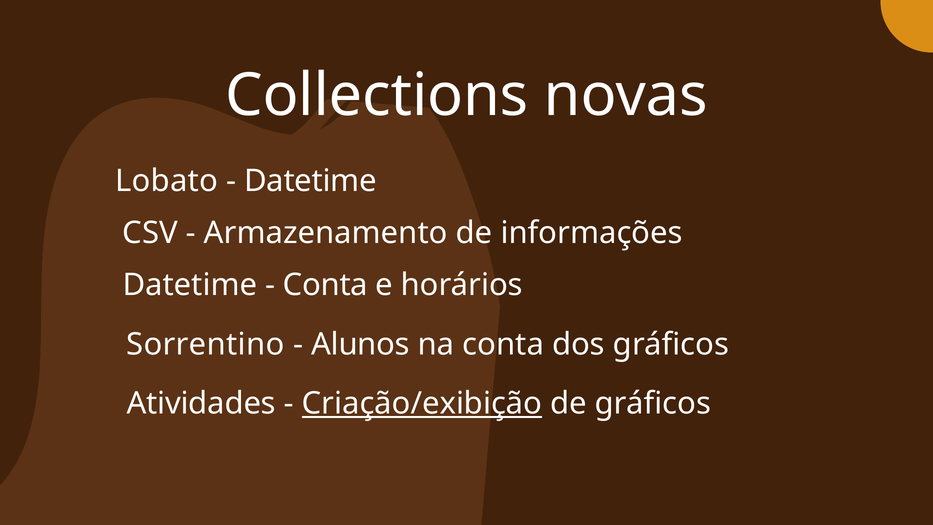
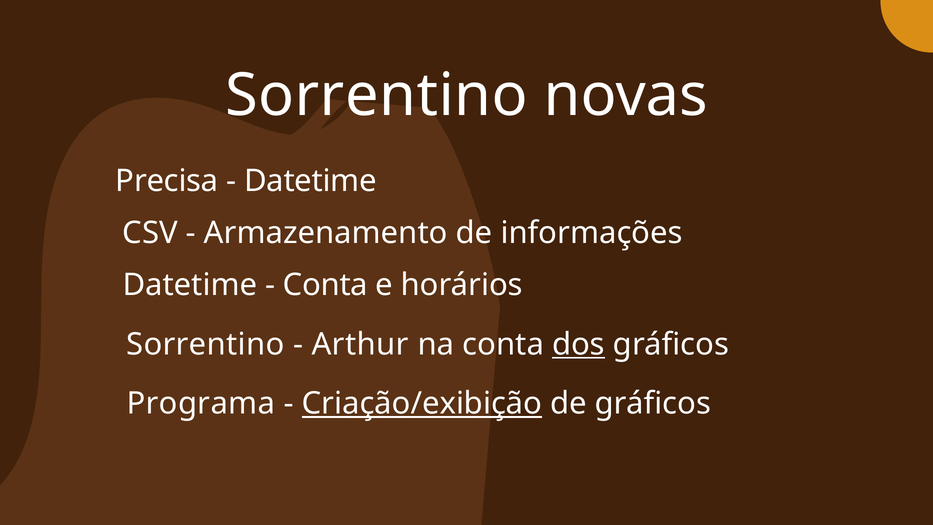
Collections: Collections -> Sorrentino (376, 96)
Lobato: Lobato -> Precisa (167, 181)
Alunos: Alunos -> Arthur (360, 344)
dos underline: none -> present (578, 344)
Atividades: Atividades -> Programa (201, 403)
